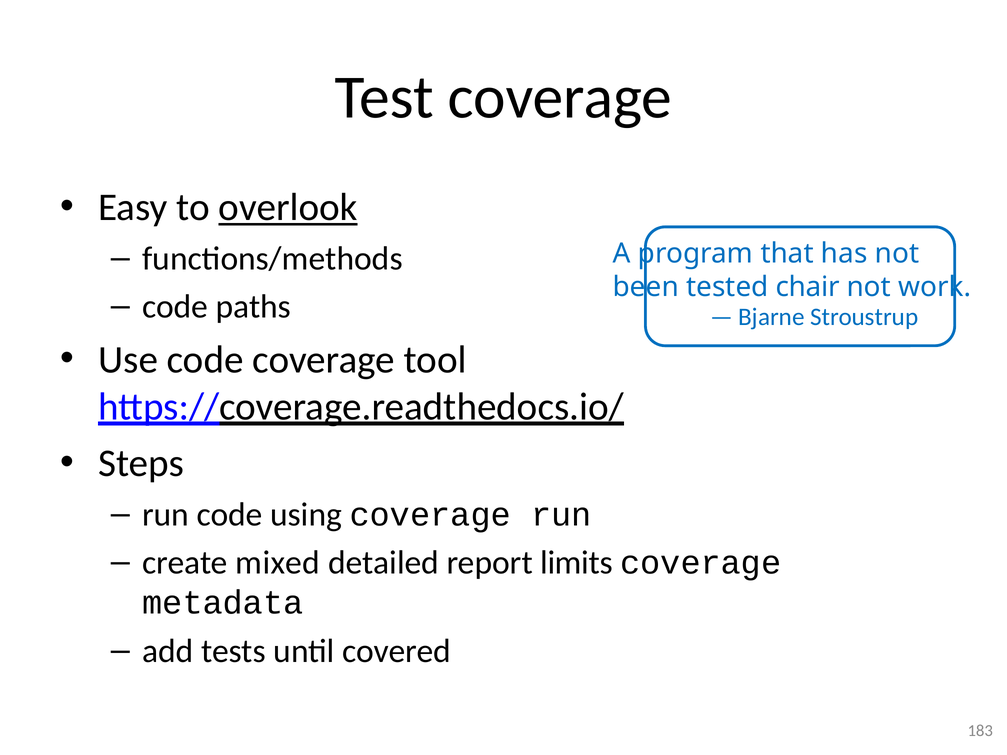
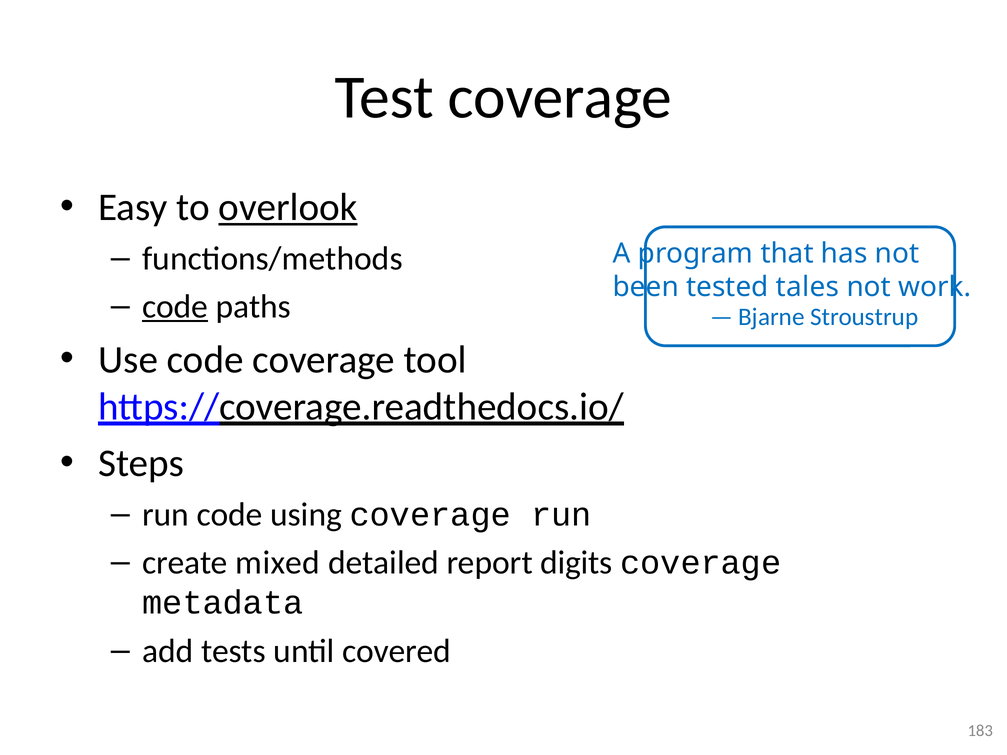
chair: chair -> tales (807, 287)
code underline: none -> present (175, 307)
limits: limits -> digits (576, 563)
